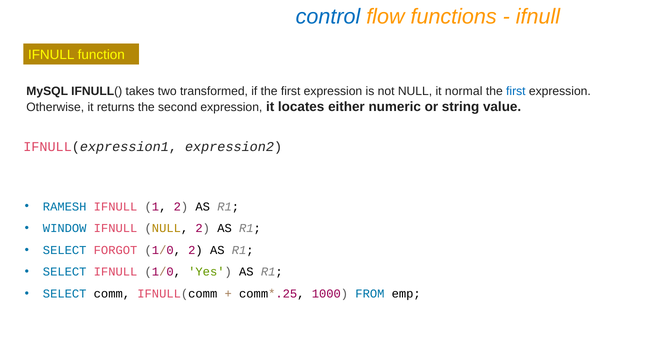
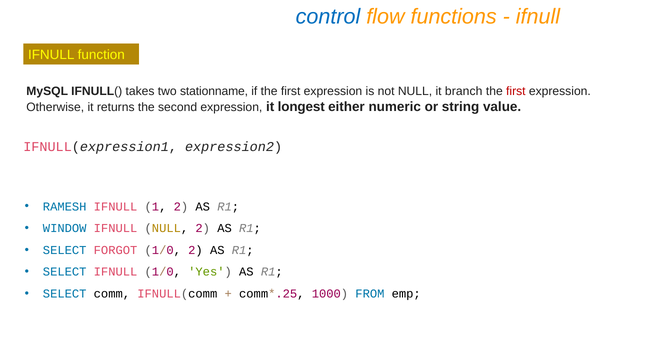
transformed: transformed -> stationname (214, 91)
normal: normal -> branch (464, 91)
first colour: blue -> red (516, 91)
locates: locates -> longest (301, 107)
